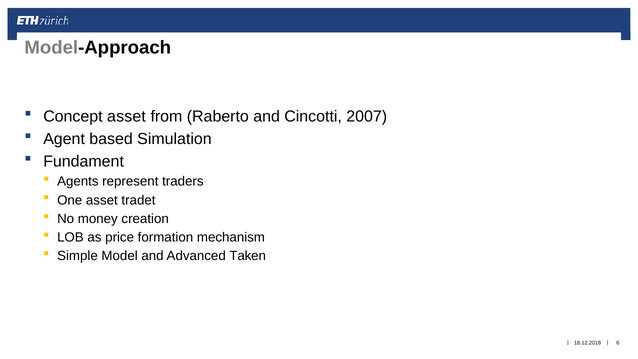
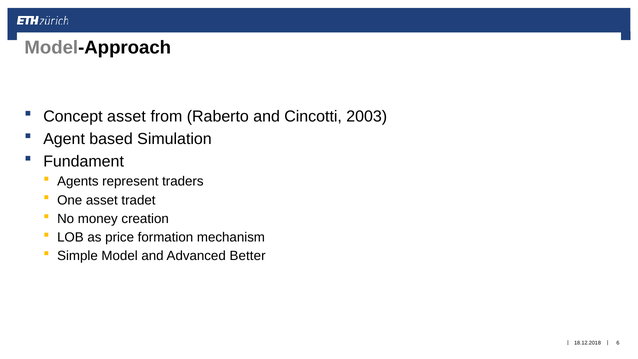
2007: 2007 -> 2003 (367, 117)
Taken: Taken -> Better (248, 256)
